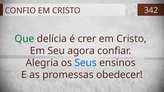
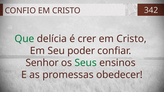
agora: agora -> poder (81, 51)
Alegria: Alegria -> Senhor (42, 63)
Seus colour: blue -> green (86, 63)
